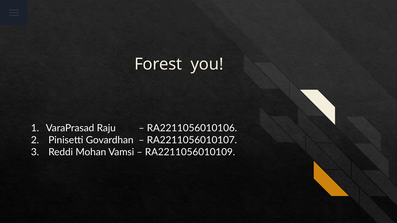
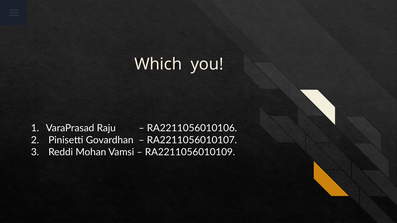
Forest: Forest -> Which (158, 64)
